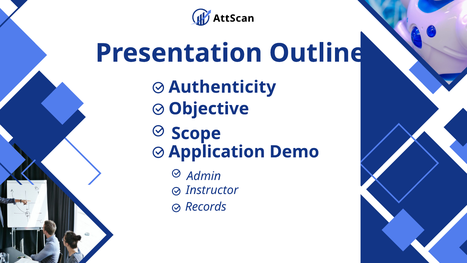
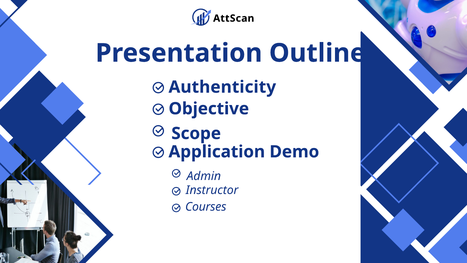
Records: Records -> Courses (206, 207)
